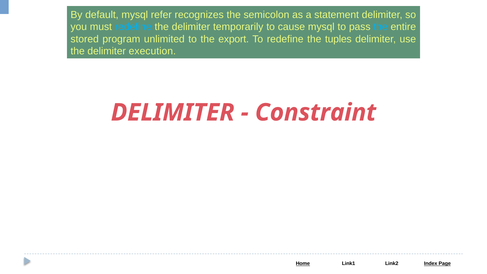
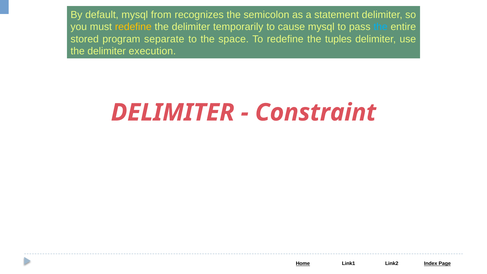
refer: refer -> from (161, 15)
redefine colour: light blue -> yellow (133, 27)
unlimited: unlimited -> separate (164, 39)
export: export -> space (234, 39)
